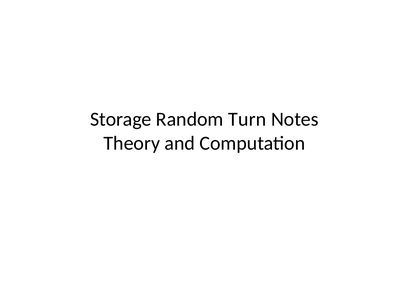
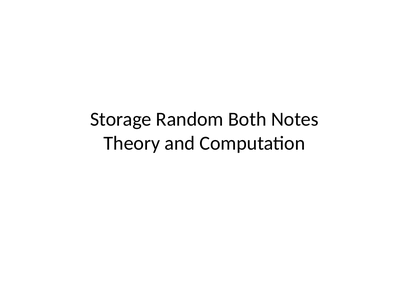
Turn: Turn -> Both (247, 119)
